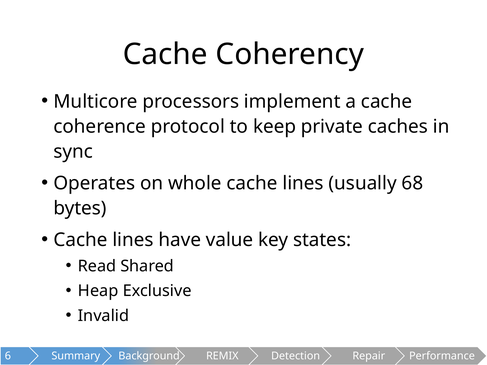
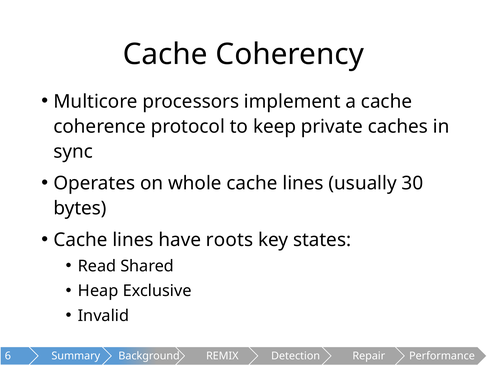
68: 68 -> 30 (412, 183)
value: value -> roots (229, 240)
